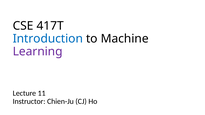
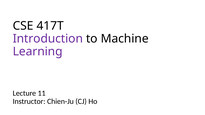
Introduction colour: blue -> purple (48, 39)
